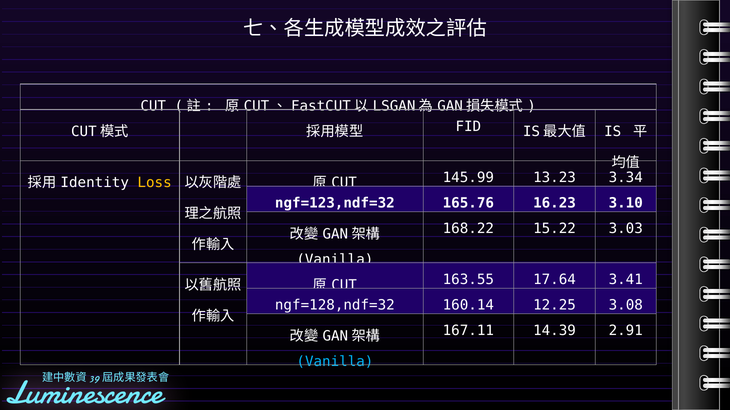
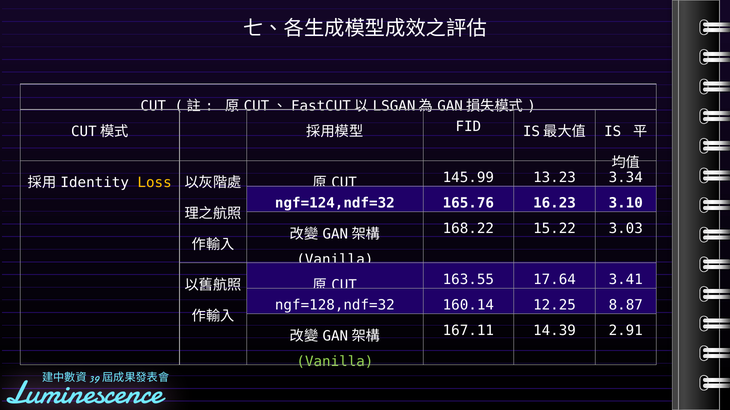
ngf=123,ndf=32: ngf=123,ndf=32 -> ngf=124,ndf=32 (335, 203)
3.08: 3.08 -> 8.87 (626, 306)
Vanilla colour: light blue -> light green (335, 362)
